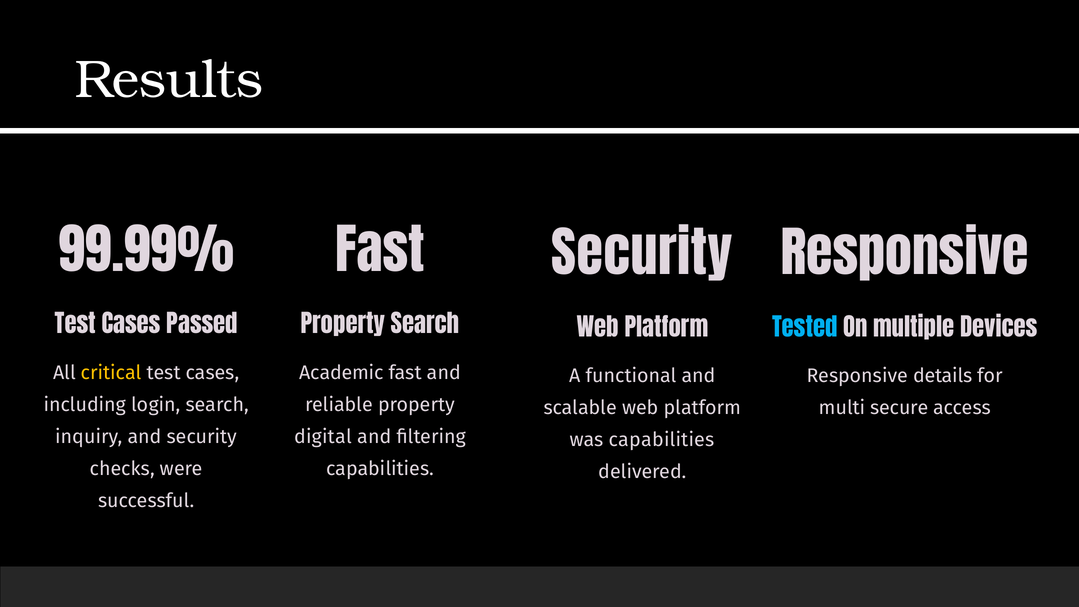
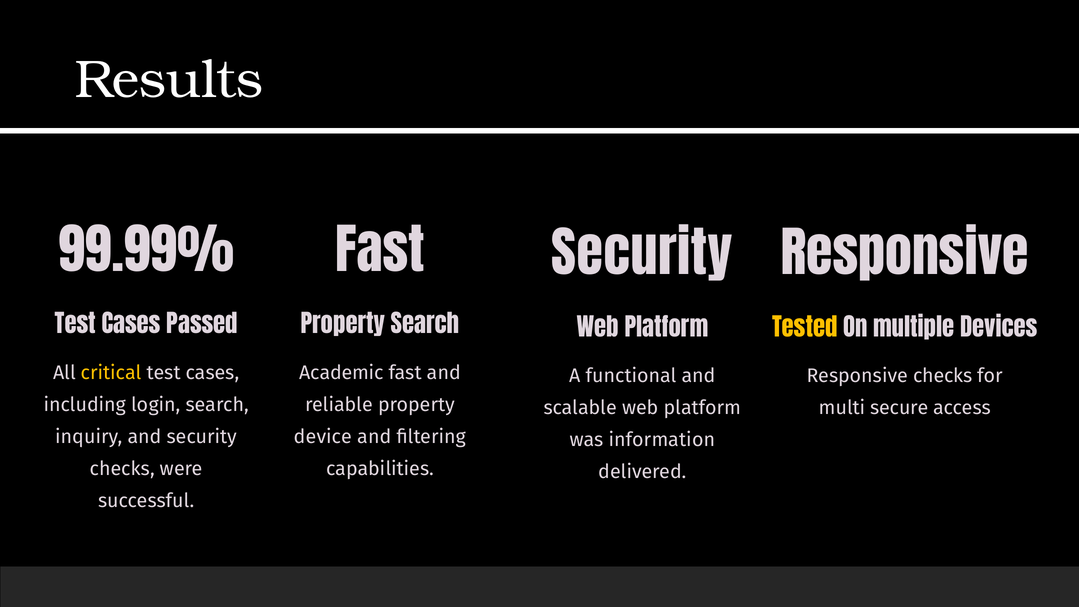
Tested colour: light blue -> yellow (805, 328)
Responsive details: details -> checks (943, 376)
digital: digital -> device (323, 437)
was capabilities: capabilities -> information (662, 440)
